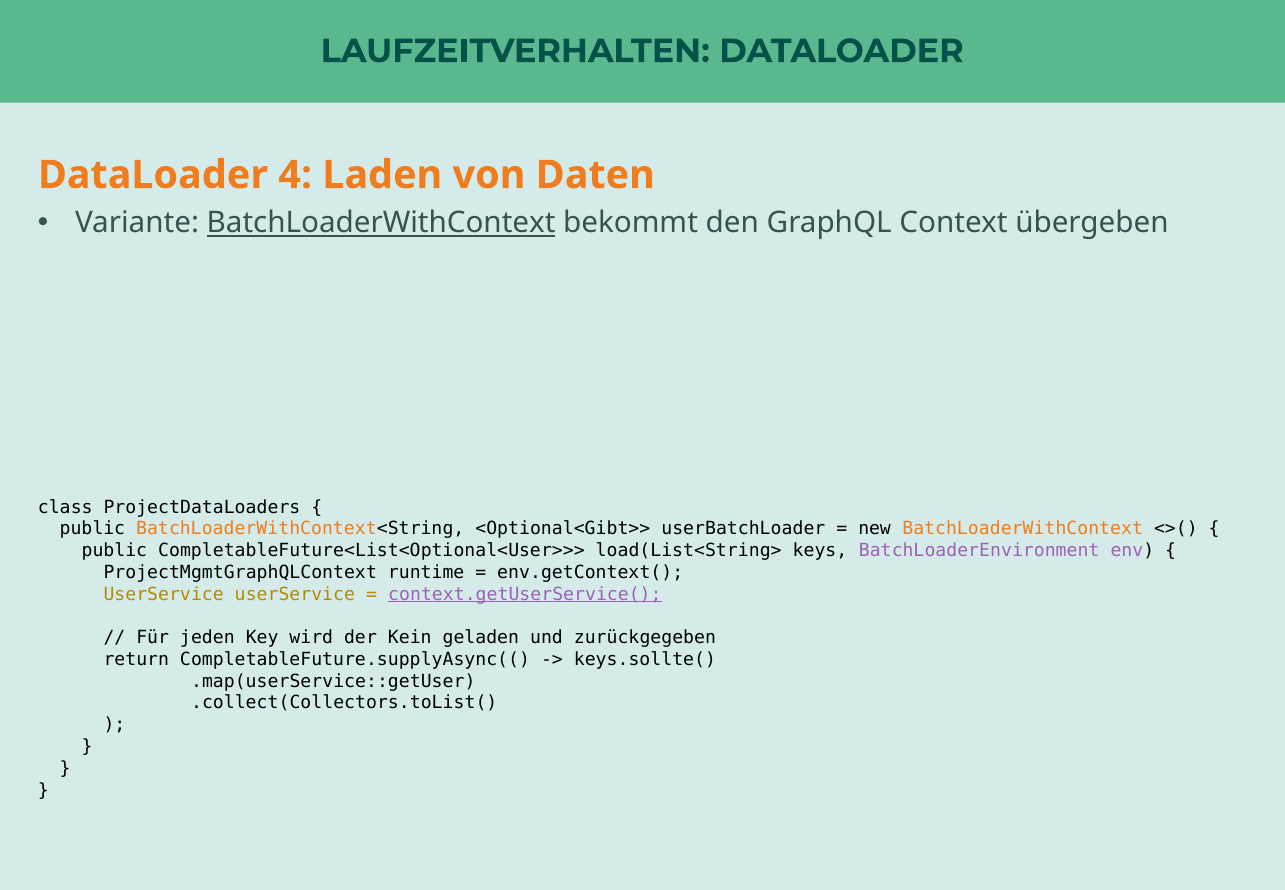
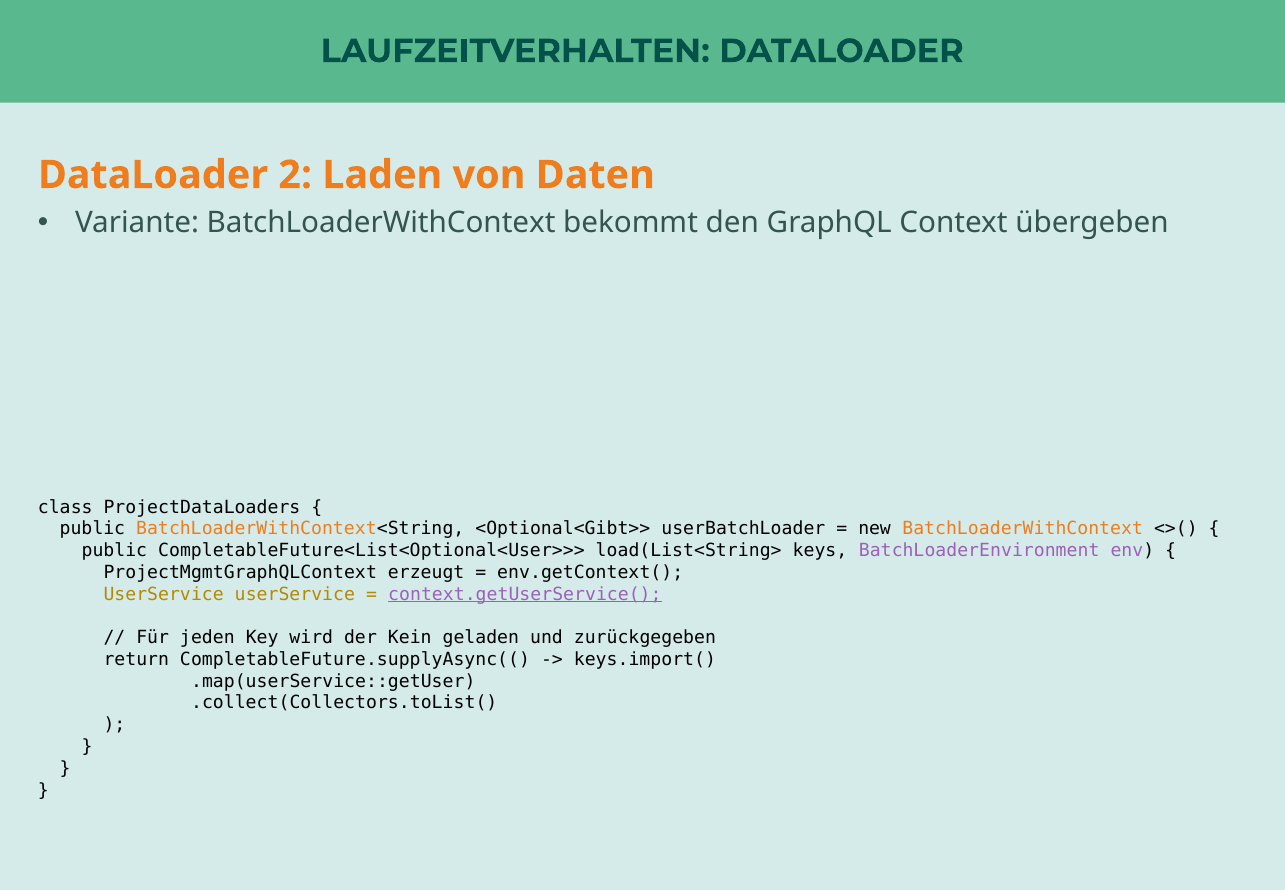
4: 4 -> 2 (295, 175)
BatchLoaderWithContext underline: present -> none (381, 223)
runtime: runtime -> erzeugt (426, 572)
keys.sollte(: keys.sollte( -> keys.import( (645, 659)
